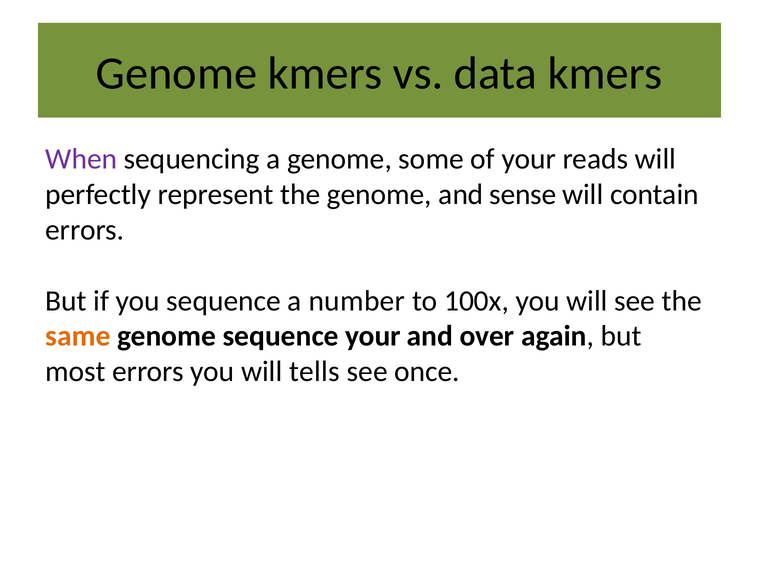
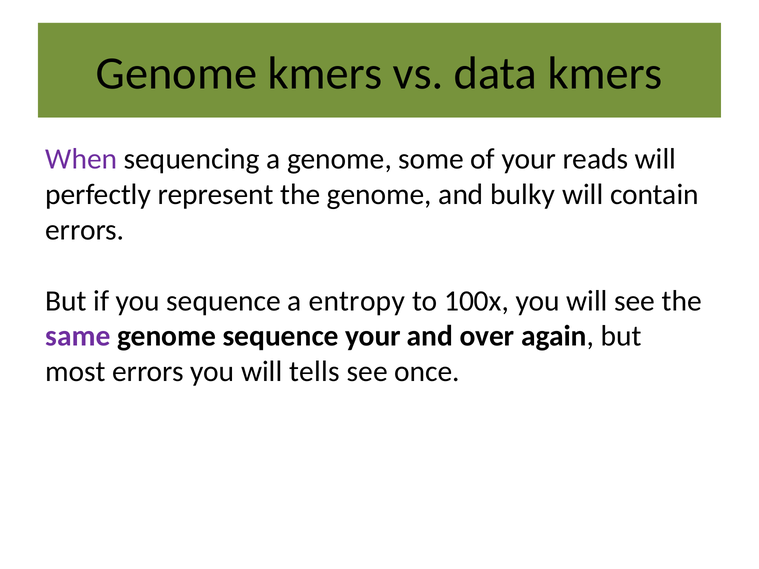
sense: sense -> bulky (523, 195)
number: number -> entropy (357, 301)
same colour: orange -> purple (78, 336)
